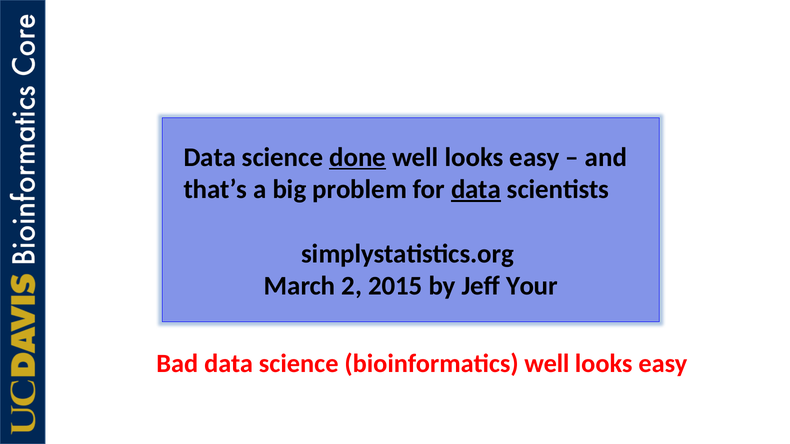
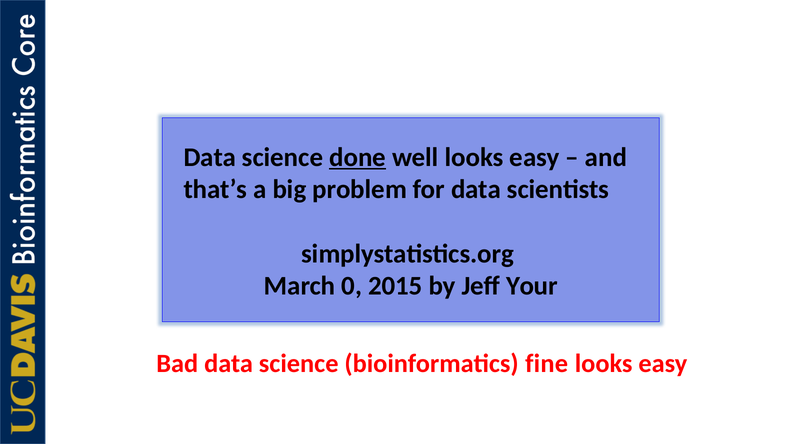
data underline: present -> none (476, 190)
2: 2 -> 0 (352, 286)
bioinformatics well: well -> fine (547, 364)
